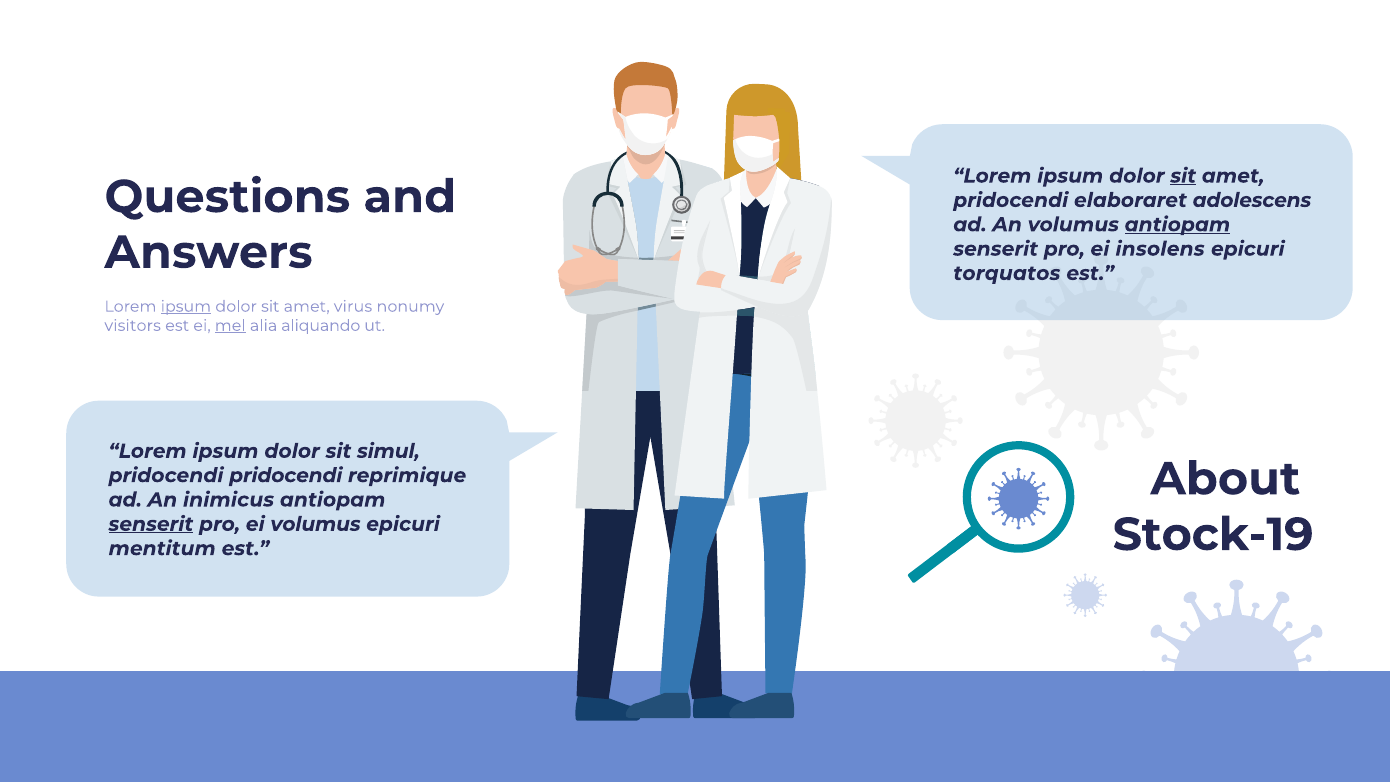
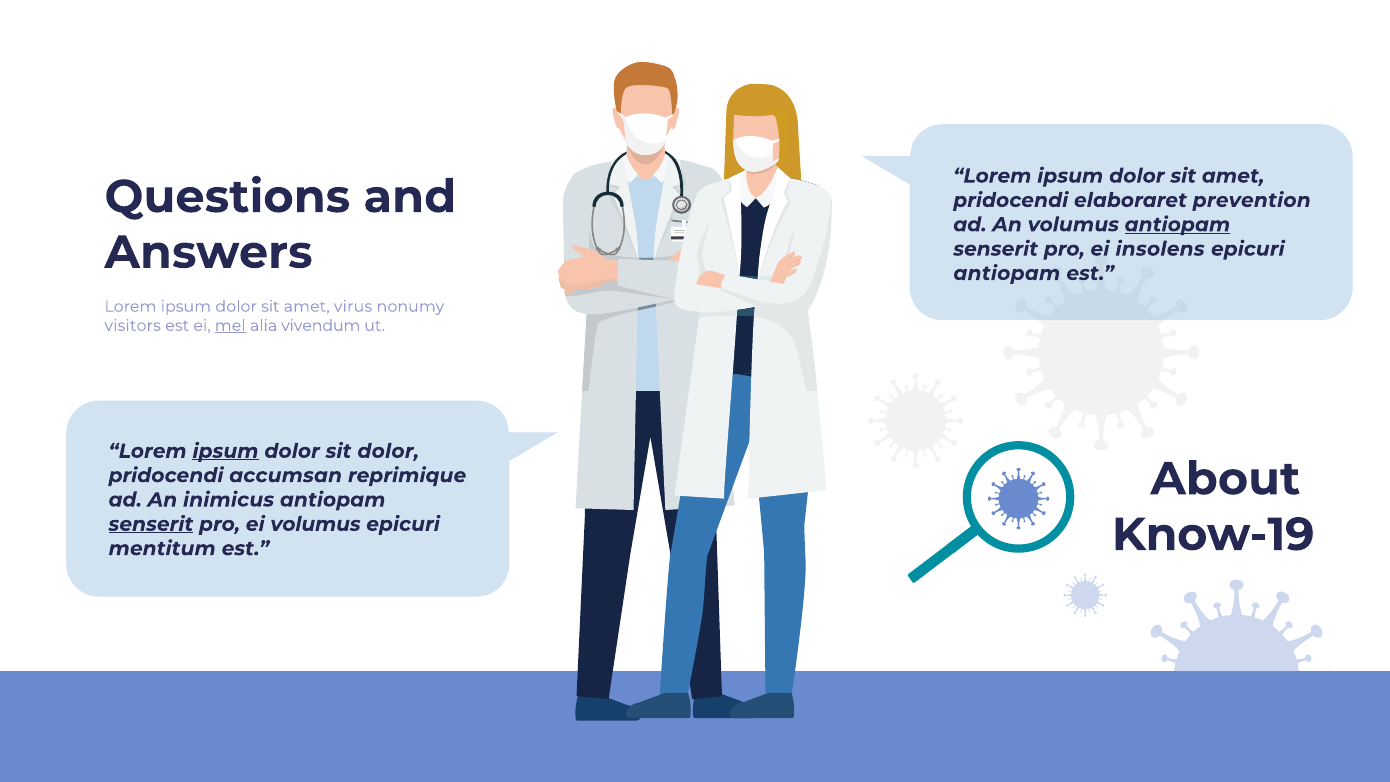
sit underline: present -> none (1183, 176)
adolescens: adolescens -> prevention (1252, 200)
torquatos: torquatos -> antiopam (1007, 273)
ipsum underline: present -> none (186, 306)
aliquando: aliquando -> vivendum (321, 326)
ipsum underline: none -> present (226, 451)
sit simul: simul -> dolor (388, 451)
pridocendi pridocendi: pridocendi -> accumsan (286, 475)
Stock-19: Stock-19 -> Know-19 (1213, 535)
